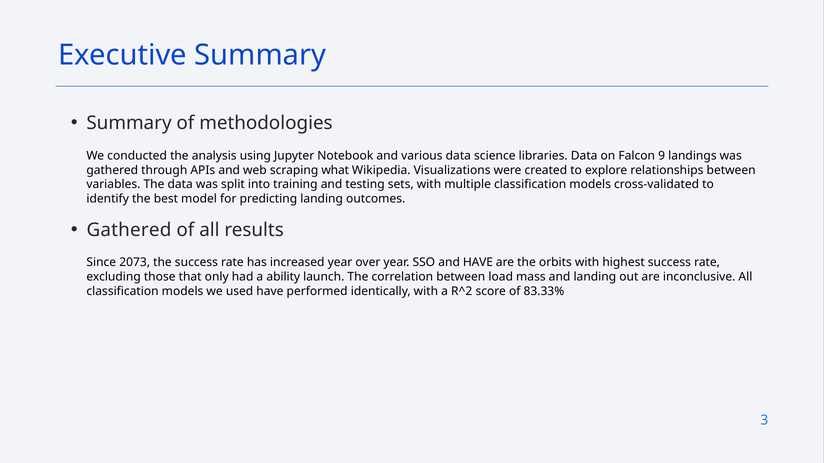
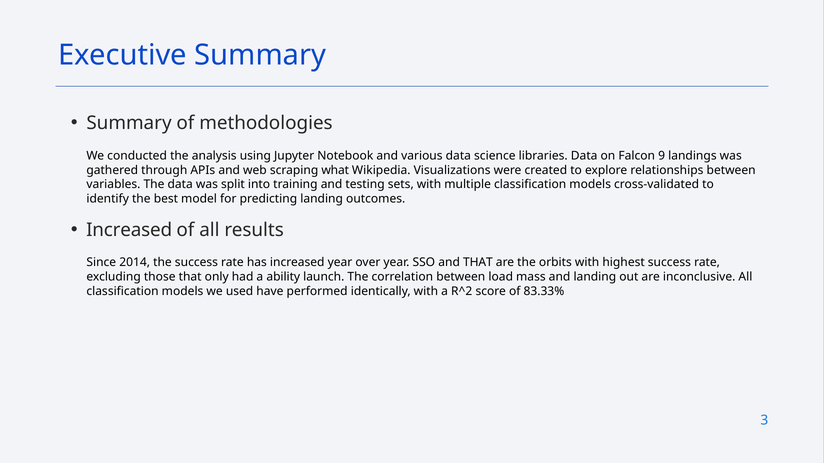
Gathered: Gathered -> Increased (129, 230)
2073: 2073 -> 2014 (135, 263)
and HAVE: HAVE -> THAT (478, 263)
